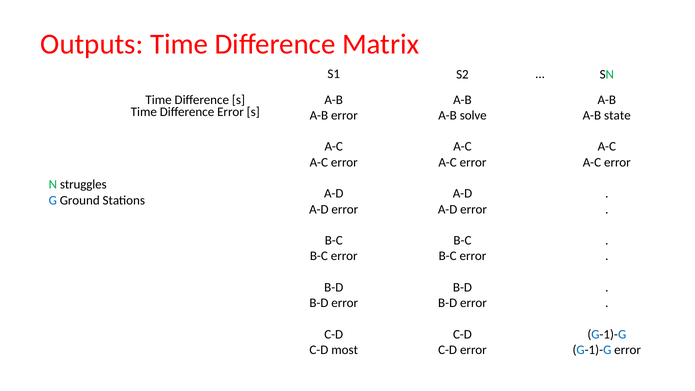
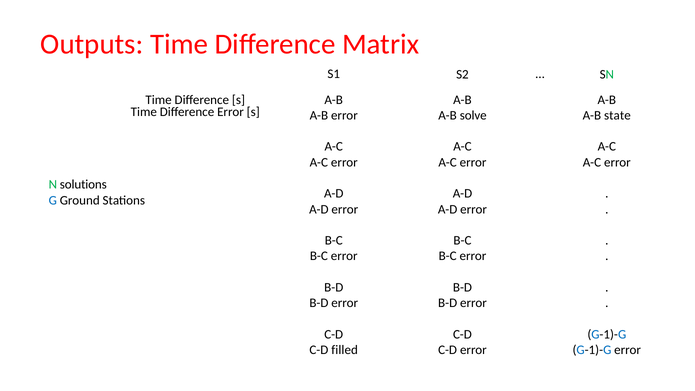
struggles: struggles -> solutions (83, 185)
most: most -> filled (345, 350)
